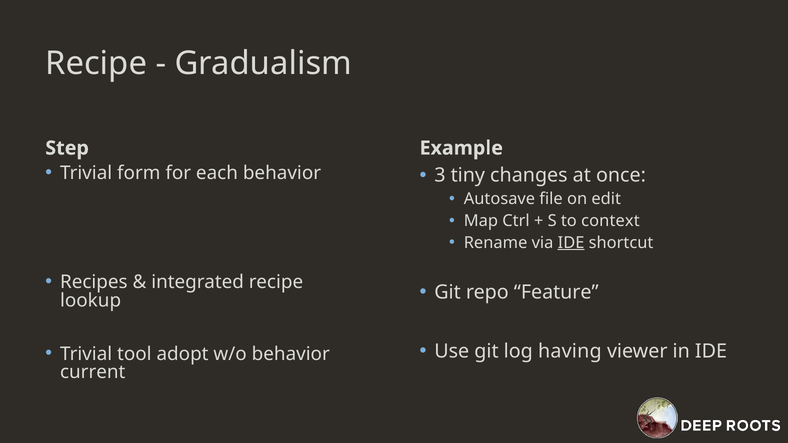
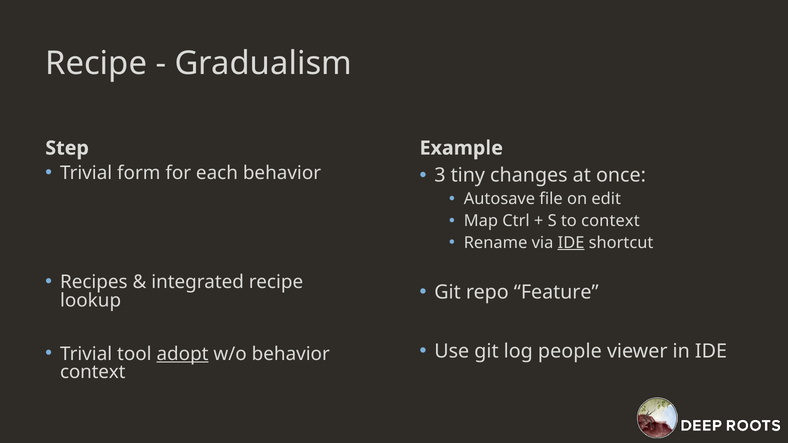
having: having -> people (570, 351)
adopt underline: none -> present (183, 354)
current: current -> context (93, 372)
